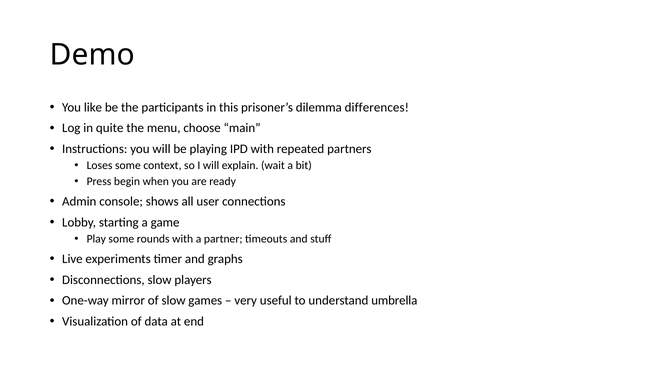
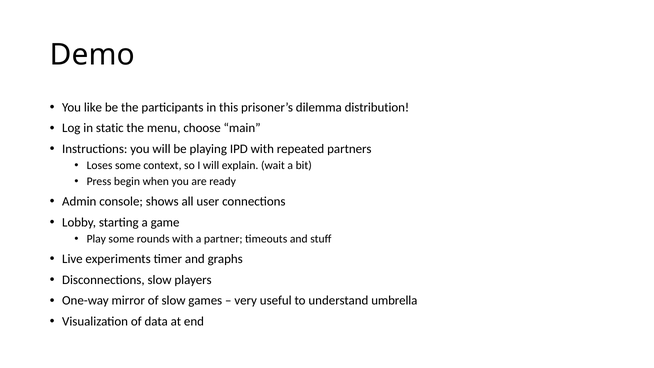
differences: differences -> distribution (377, 107)
quite: quite -> static (110, 128)
